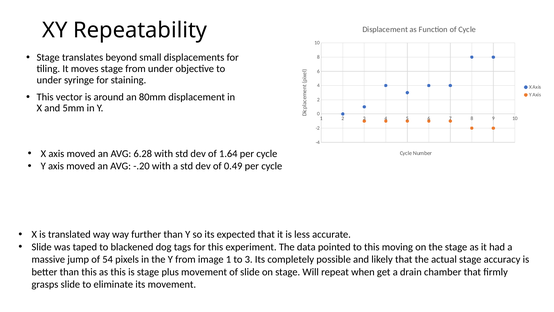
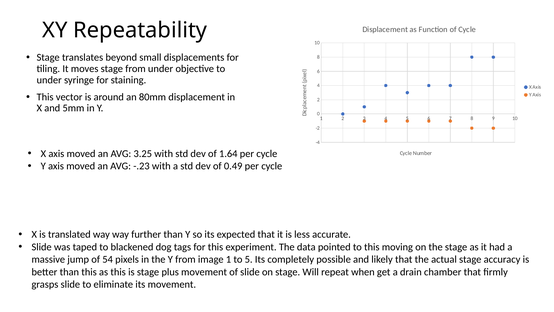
6.28: 6.28 -> 3.25 (143, 153)
-.20: -.20 -> -.23 (141, 166)
to 3: 3 -> 5 (249, 259)
